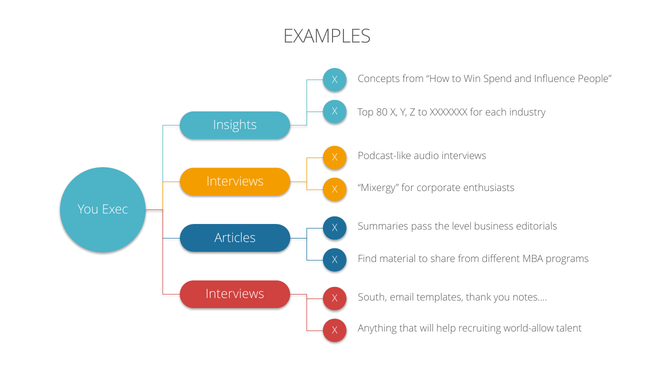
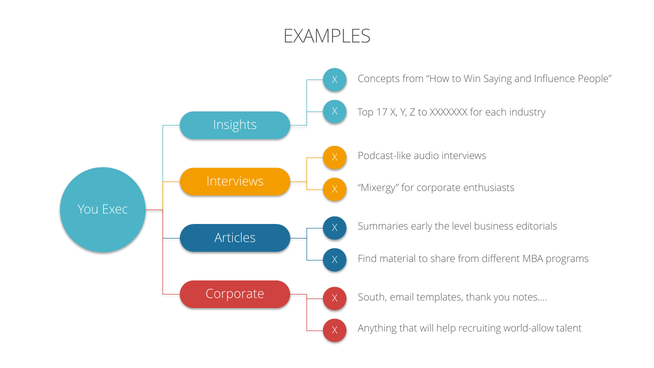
Spend: Spend -> Saying (498, 79)
80: 80 -> 17 (382, 112)
pass: pass -> early (422, 226)
Interviews: Interviews -> Corporate (235, 294)
